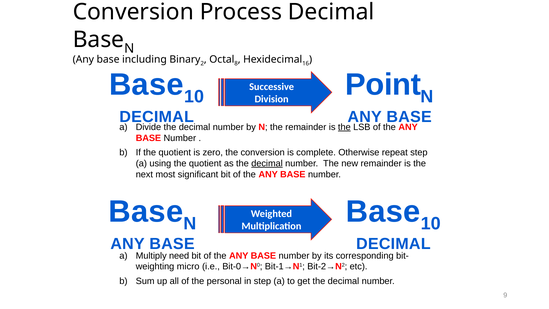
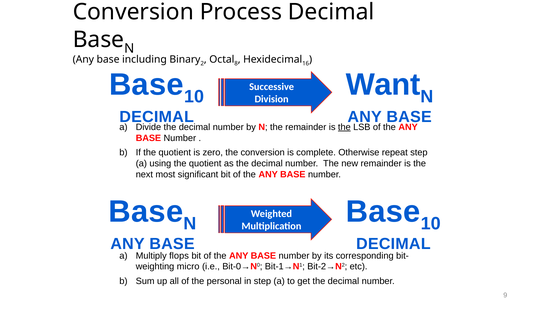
Point: Point -> Want (383, 84)
decimal underline: present -> none (267, 163)
need: need -> flops (179, 255)
